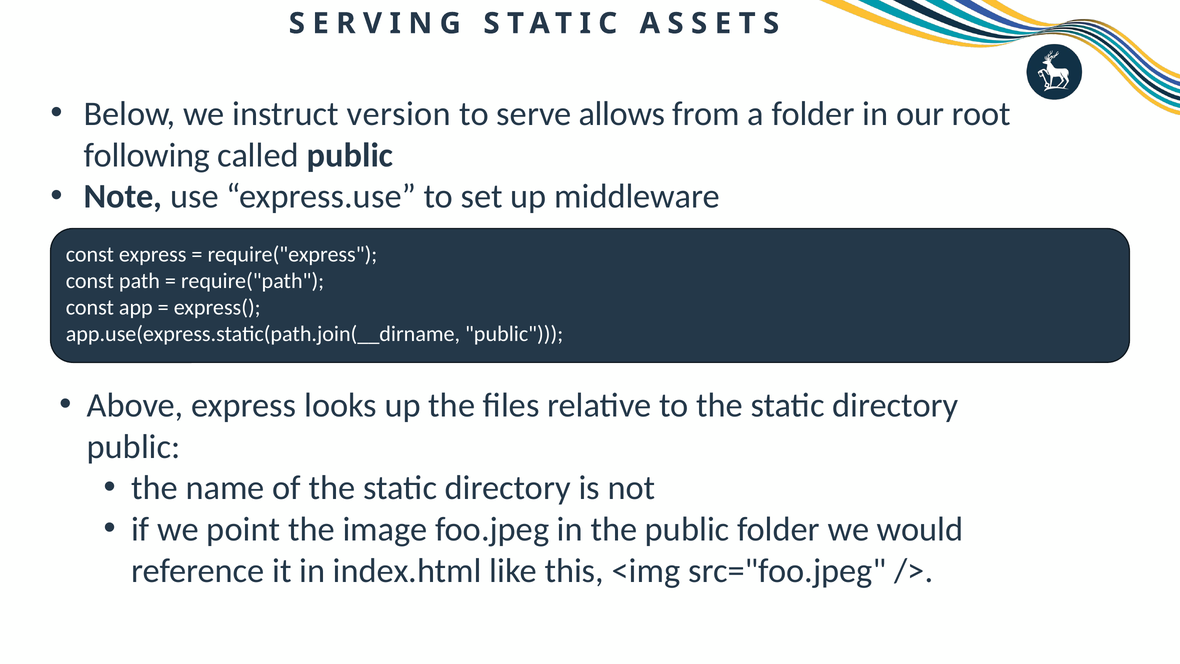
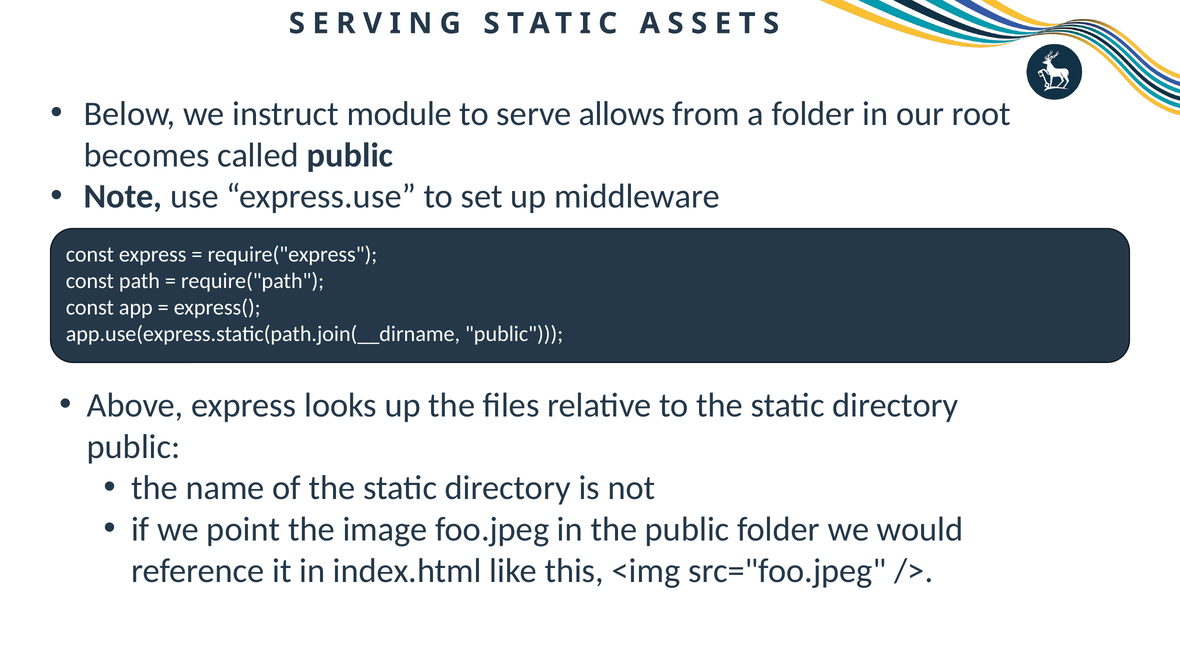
version: version -> module (399, 114)
following: following -> becomes (147, 155)
